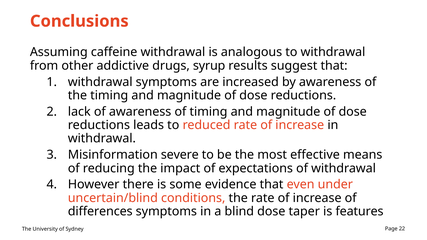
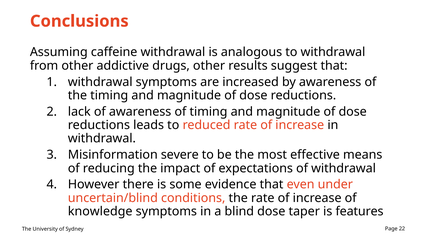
drugs syrup: syrup -> other (209, 66)
differences: differences -> knowledge (100, 212)
